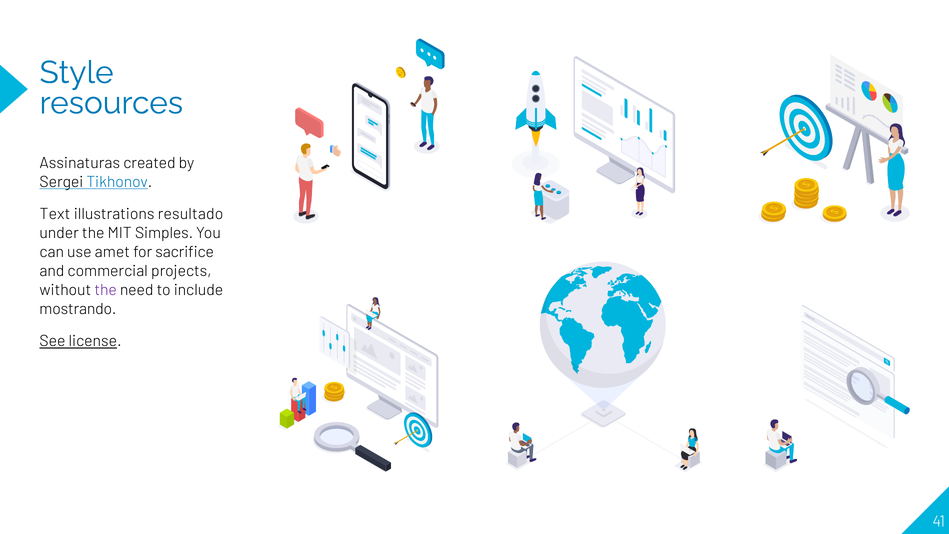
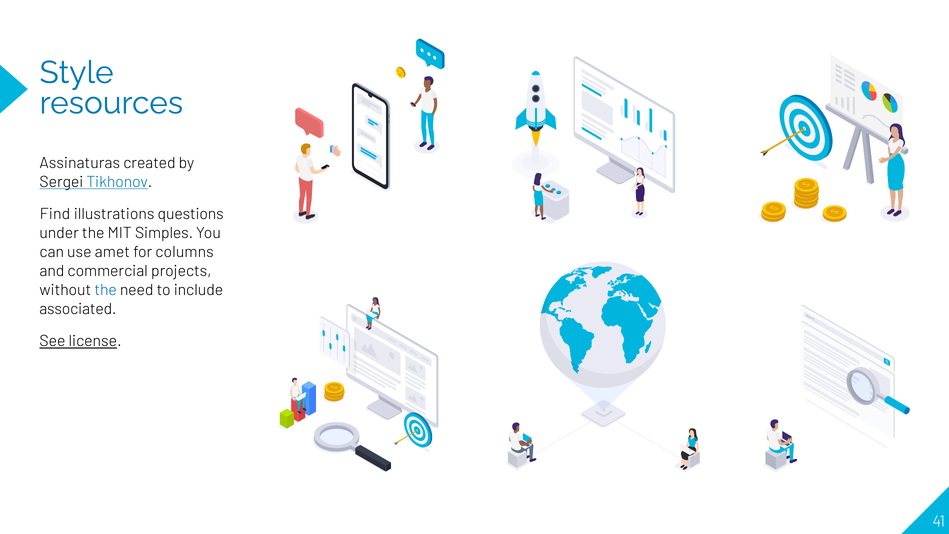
Text: Text -> Find (55, 214)
resultado: resultado -> questions (191, 214)
sacrifice: sacrifice -> columns (185, 252)
the colour: purple -> blue (106, 290)
mostrando: mostrando -> associated (78, 309)
